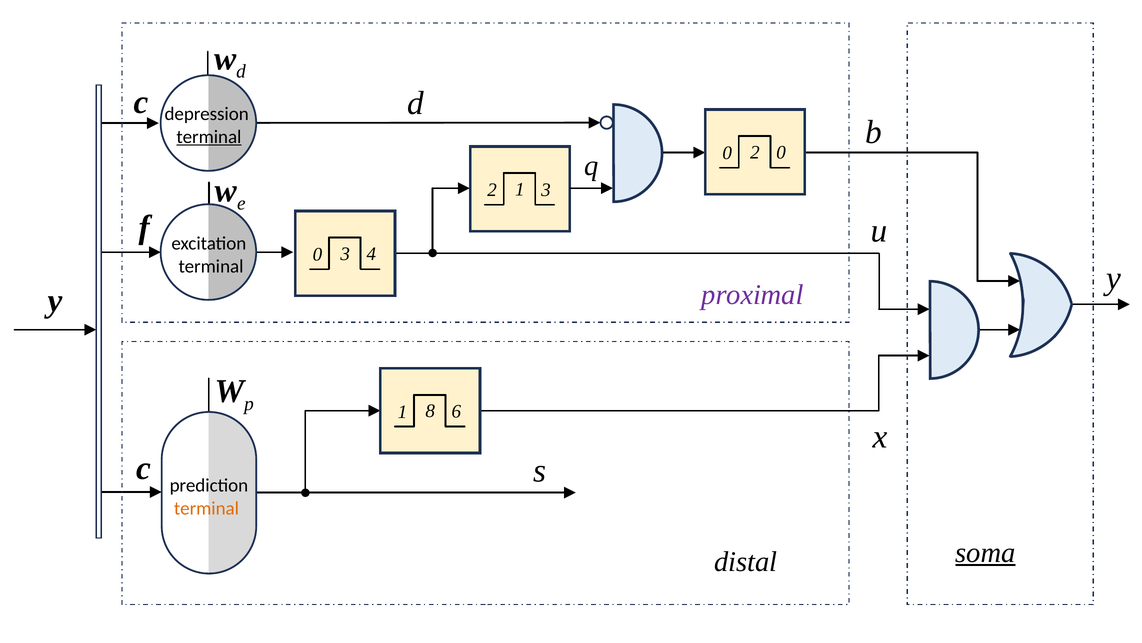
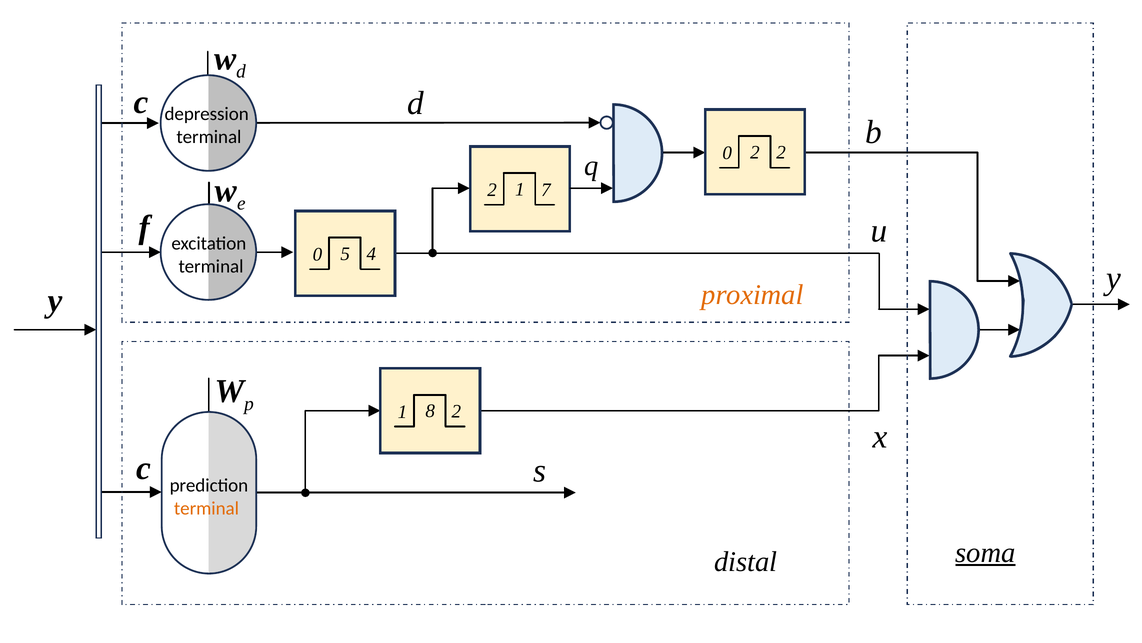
terminal underline: present -> none (209, 137)
2 0: 0 -> 2 (781, 153)
1 3: 3 -> 7 (546, 190)
0 3: 3 -> 5 (345, 254)
proximal colour: purple -> orange (752, 295)
8 6: 6 -> 2 (456, 411)
